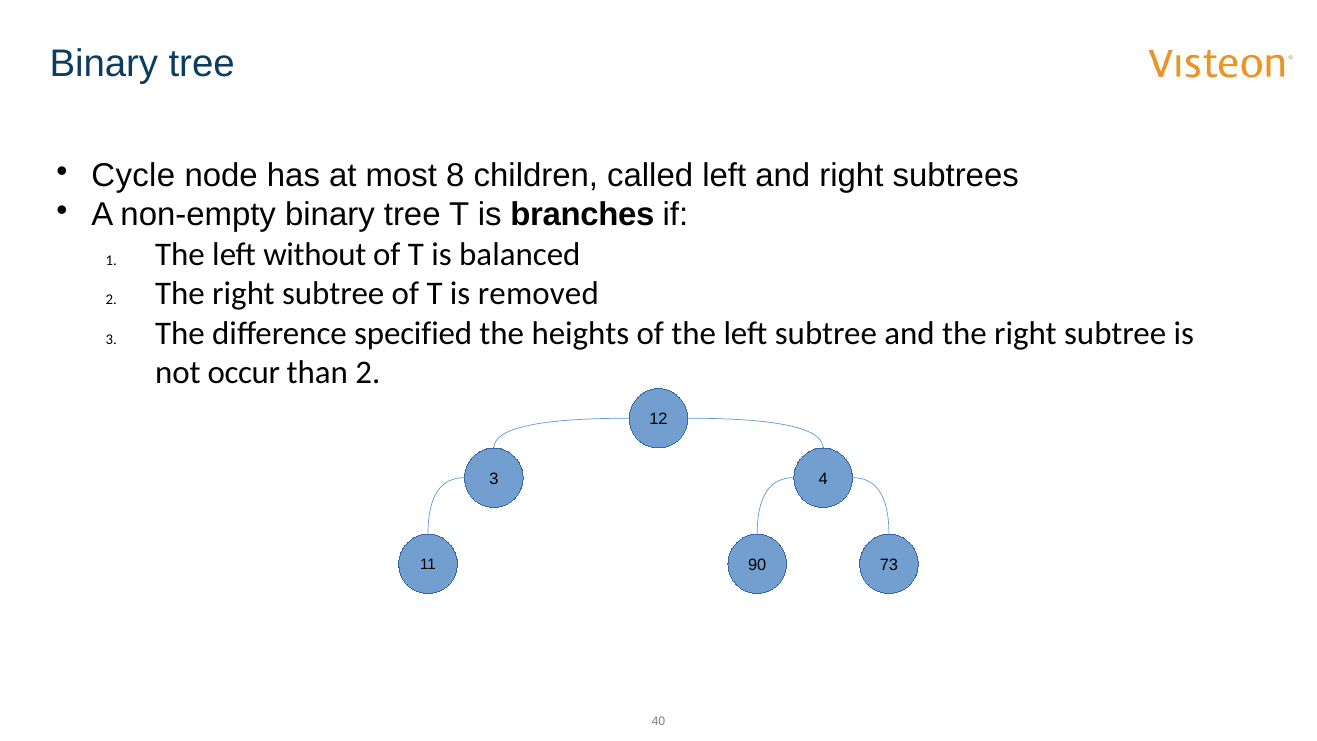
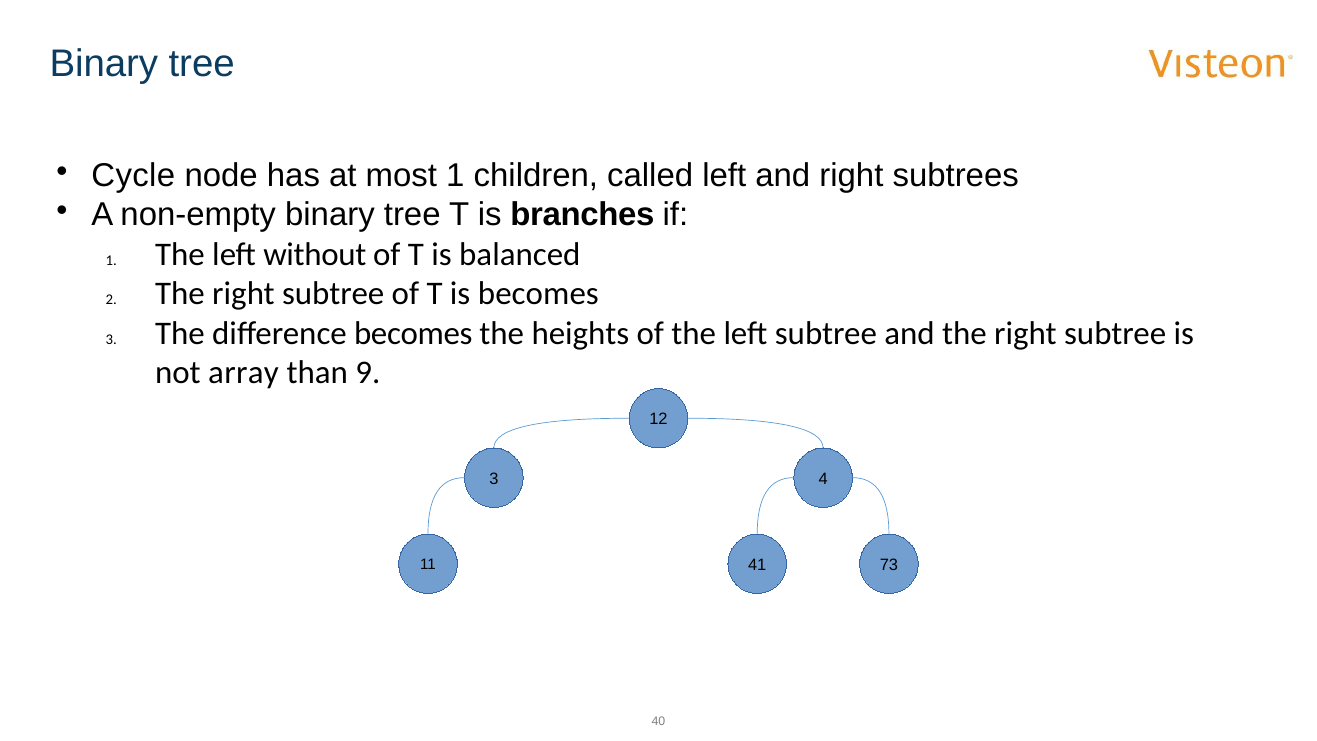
most 8: 8 -> 1 (455, 175)
is removed: removed -> becomes (538, 294)
difference specified: specified -> becomes (413, 333)
occur: occur -> array (243, 373)
than 2: 2 -> 9 (368, 373)
90: 90 -> 41 (757, 565)
